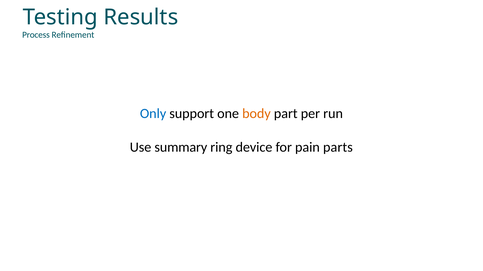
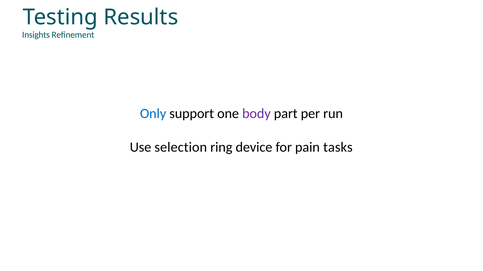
Process: Process -> Insights (36, 35)
body colour: orange -> purple (256, 114)
summary: summary -> selection (181, 148)
parts: parts -> tasks (338, 148)
